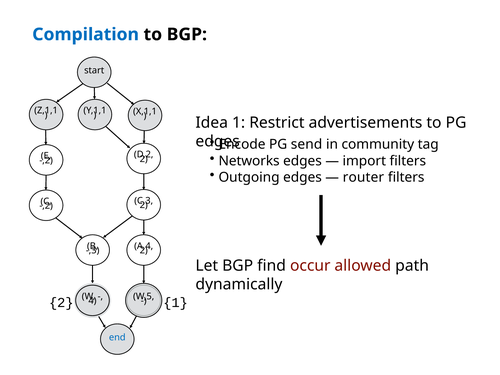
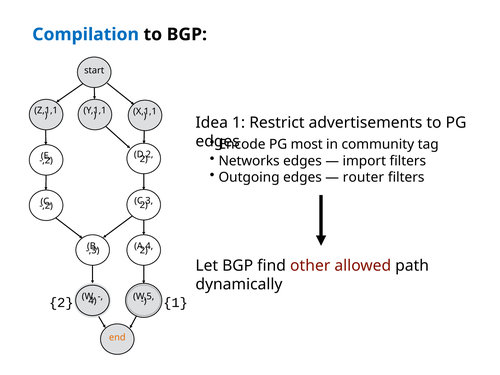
send: send -> most (307, 144)
occur: occur -> other (310, 266)
end colour: blue -> orange (117, 337)
